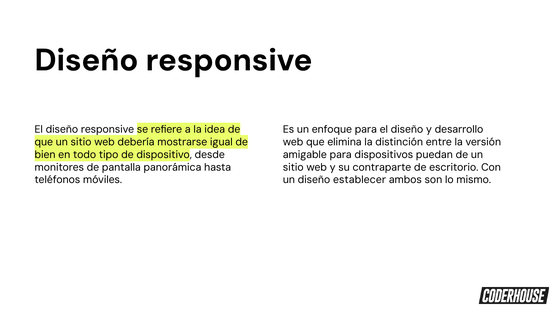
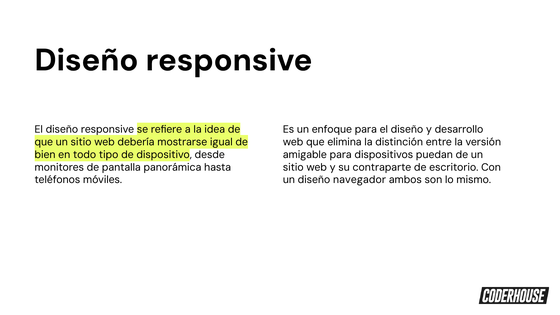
establecer: establecer -> navegador (360, 180)
